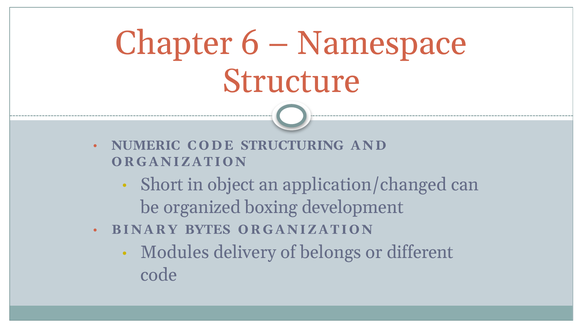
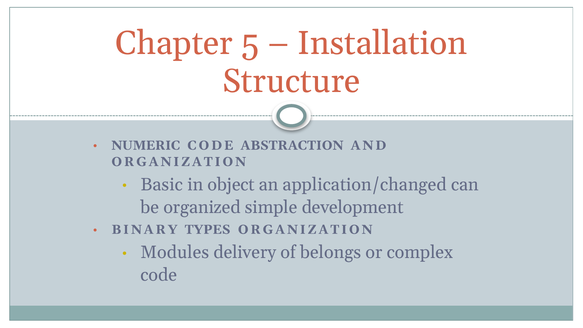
6: 6 -> 5 (250, 43)
Namespace: Namespace -> Installation (382, 43)
STRUCTURING: STRUCTURING -> ABSTRACTION (292, 145)
Short: Short -> Basic (162, 185)
boxing: boxing -> simple (271, 207)
BYTES: BYTES -> TYPES (208, 230)
different: different -> complex (420, 252)
